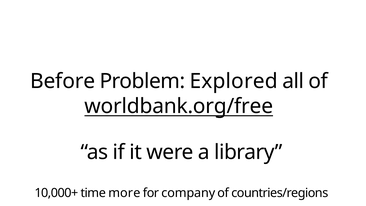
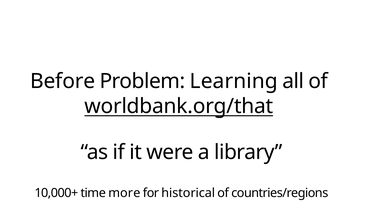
Explored: Explored -> Learning (234, 81)
worldbank.org/free: worldbank.org/free -> worldbank.org/that (179, 106)
company: company -> historical (188, 193)
